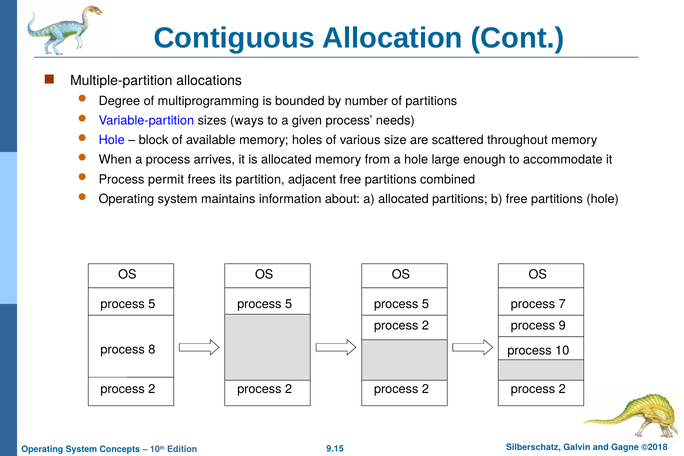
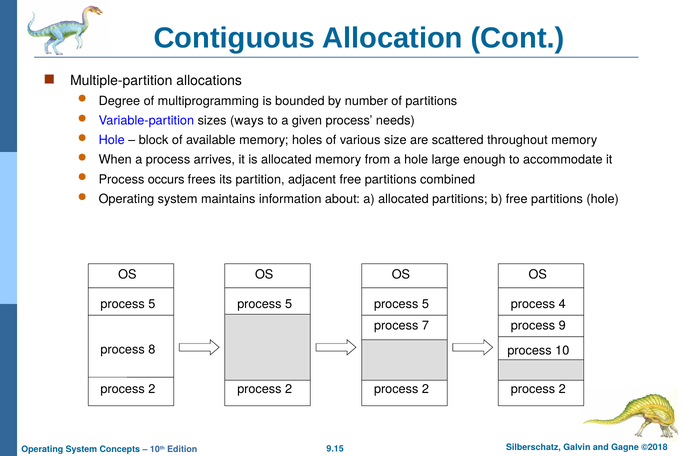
permit: permit -> occurs (166, 179)
7: 7 -> 4 (562, 304)
2: 2 -> 7 (425, 325)
